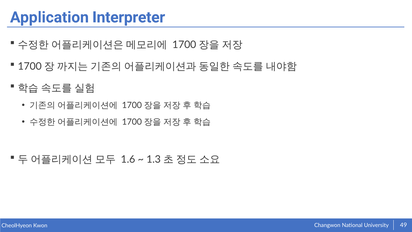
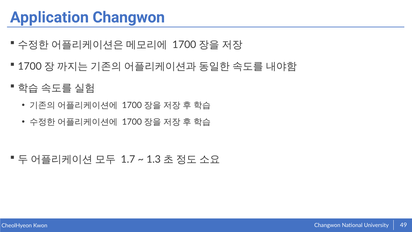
Application Interpreter: Interpreter -> Changwon (129, 17)
1.6: 1.6 -> 1.7 (128, 159)
